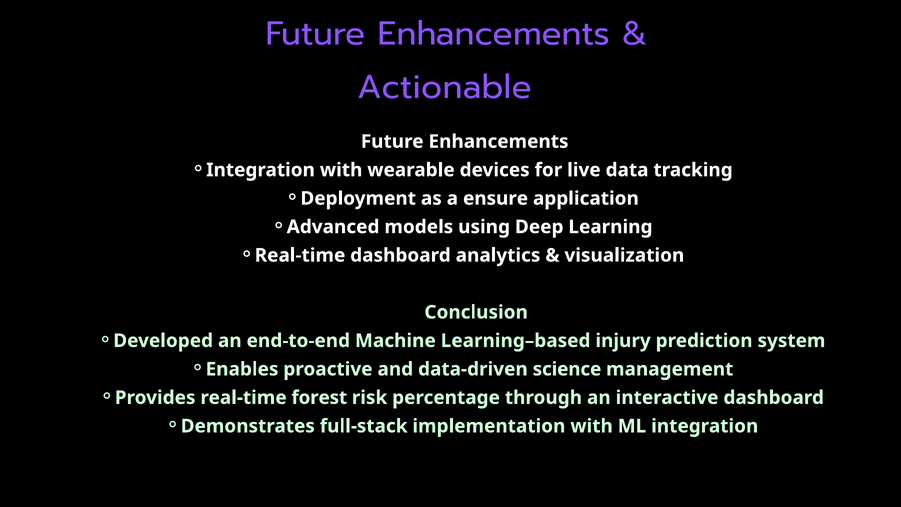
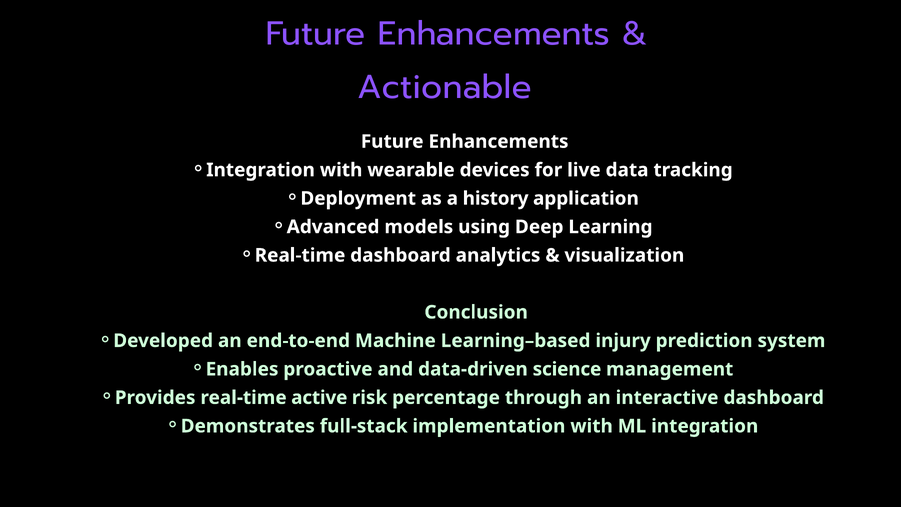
ensure: ensure -> history (496, 198)
forest: forest -> active (319, 398)
